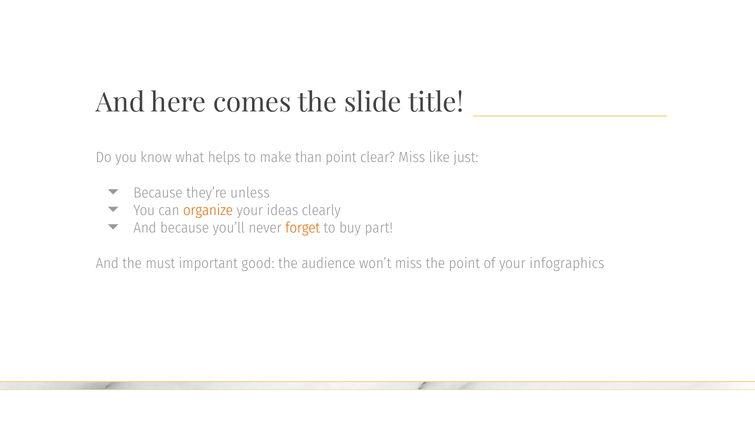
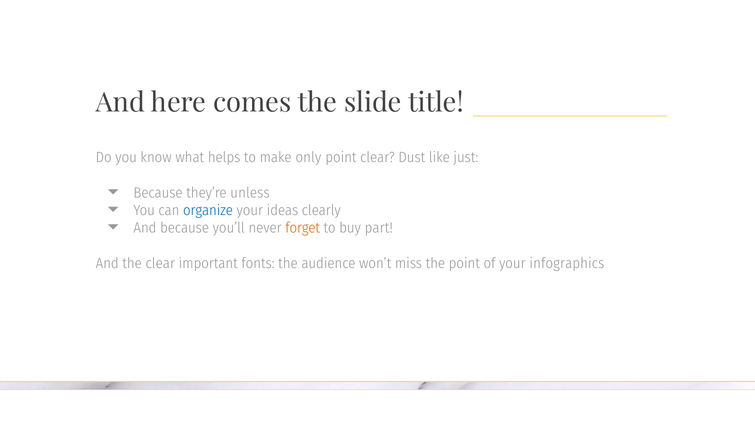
than: than -> only (308, 157)
clear Miss: Miss -> Dust (412, 157)
organize colour: orange -> blue (208, 210)
the must: must -> clear (160, 263)
good: good -> fonts (258, 263)
